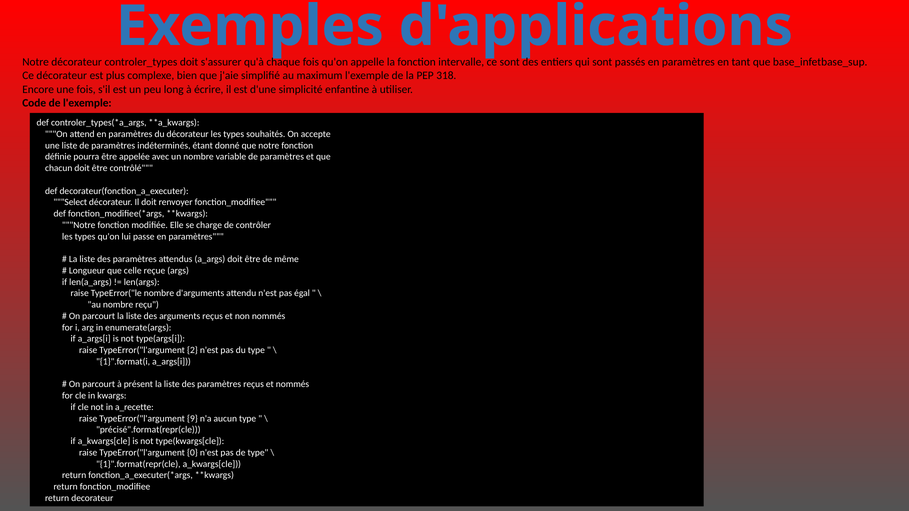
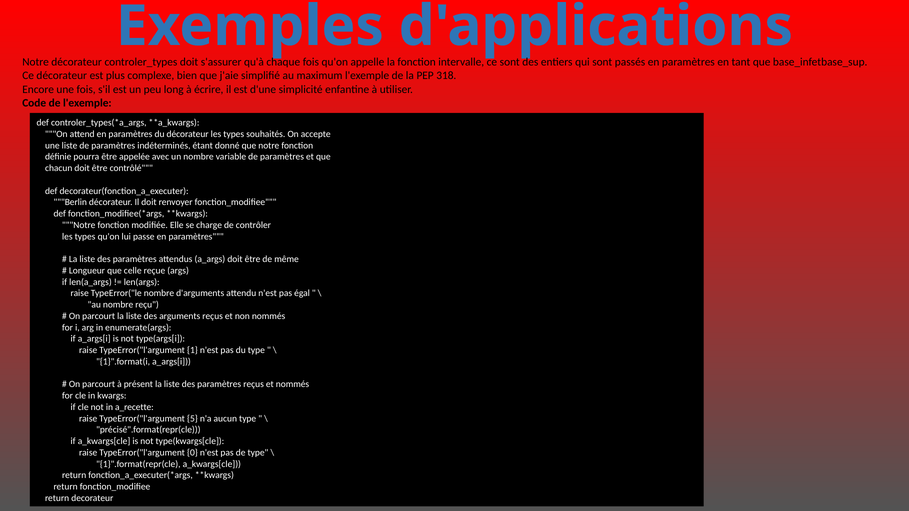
Select: Select -> Berlin (70, 202)
2: 2 -> 1 (192, 350)
9: 9 -> 5 (192, 419)
